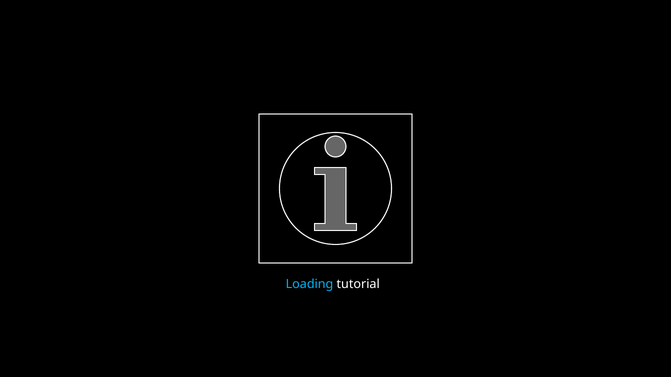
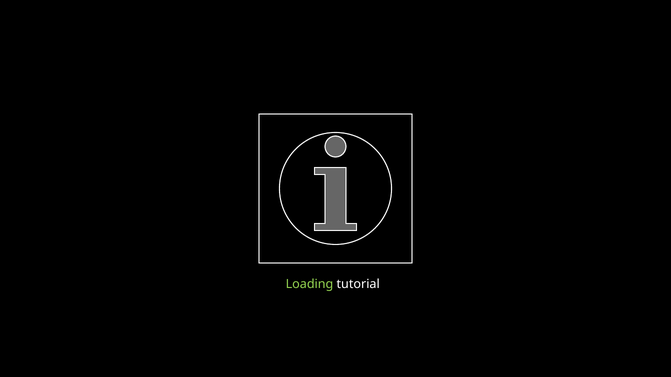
Loading colour: light blue -> light green (309, 285)
